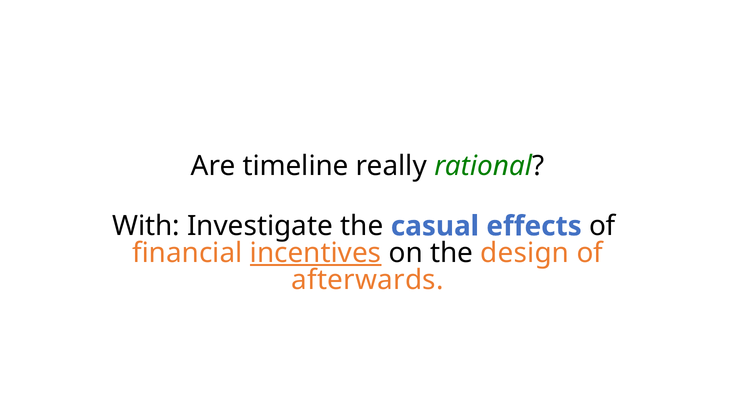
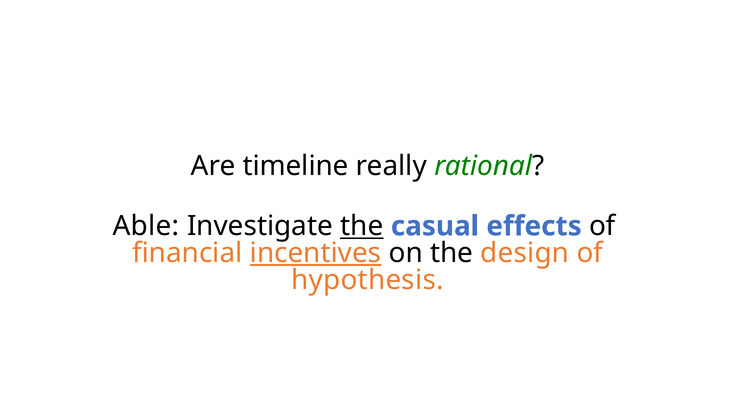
With: With -> Able (146, 226)
the underline: none -> present (362, 226)
afterwards: afterwards -> hypothesis (367, 280)
